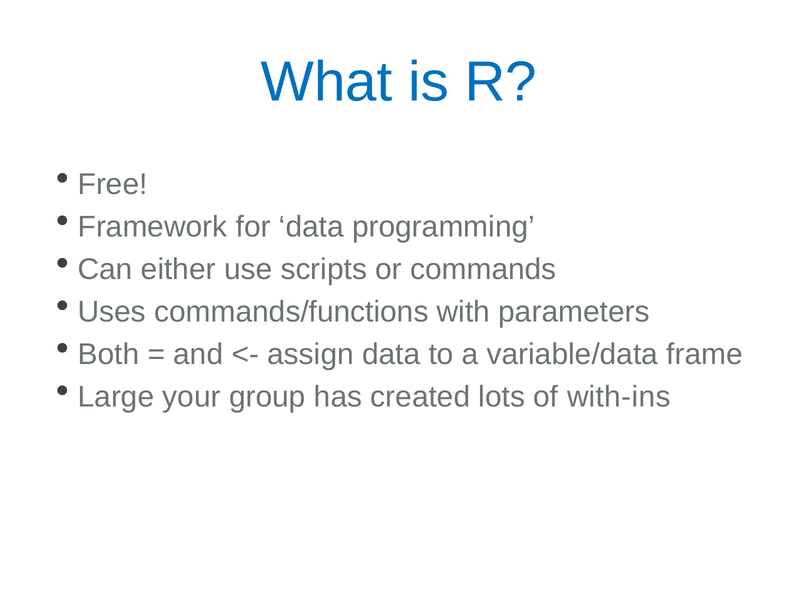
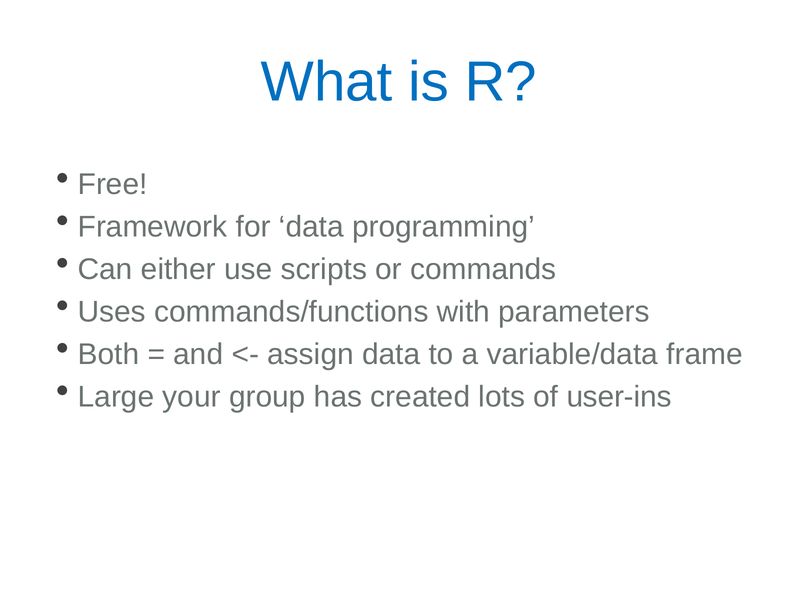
with-ins: with-ins -> user-ins (619, 397)
